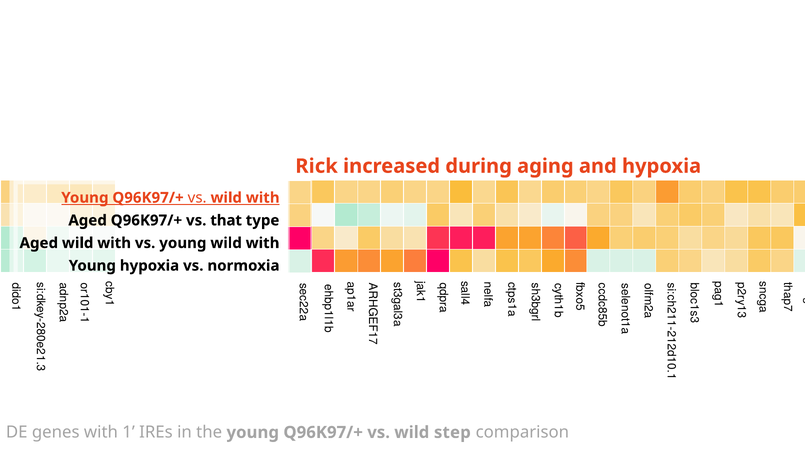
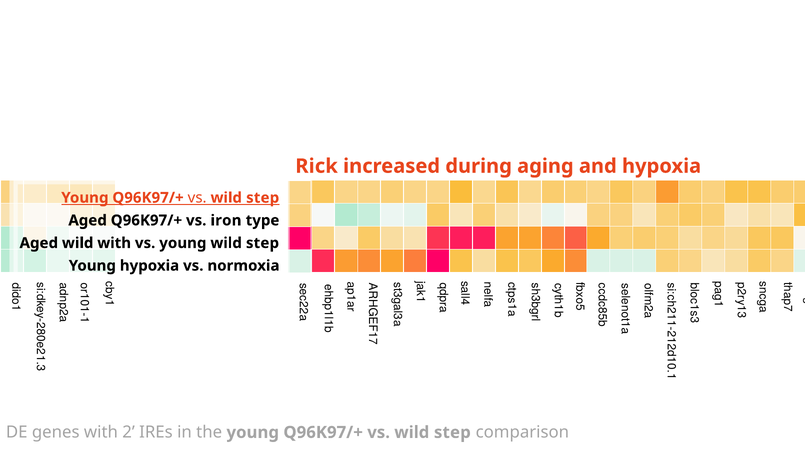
with: with -> step (263, 198)
that: that -> iron (226, 220)
young wild with: with -> step (263, 243)
with 1: 1 -> 2 (129, 432)
